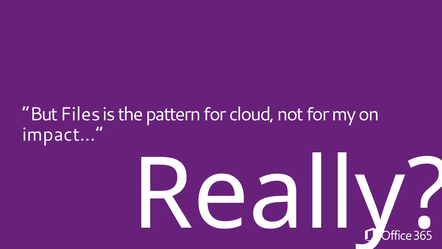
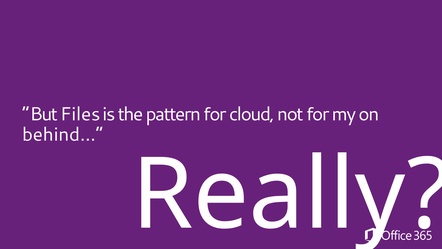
impact…: impact… -> behind… (63, 134)
